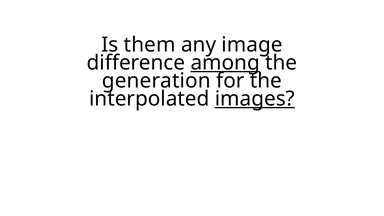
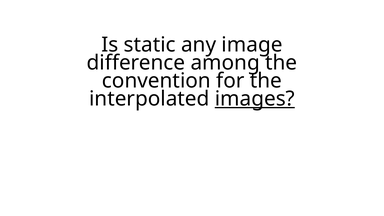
them: them -> static (150, 45)
among underline: present -> none (225, 63)
generation: generation -> convention (156, 81)
